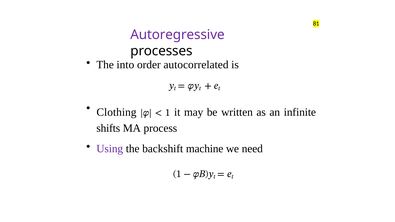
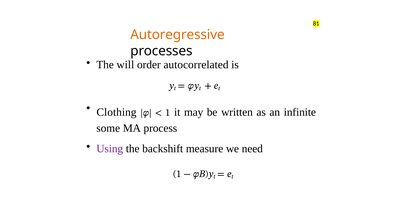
Autoregressive colour: purple -> orange (177, 35)
into: into -> will (125, 65)
shifts: shifts -> some (108, 128)
machine: machine -> measure (205, 149)
